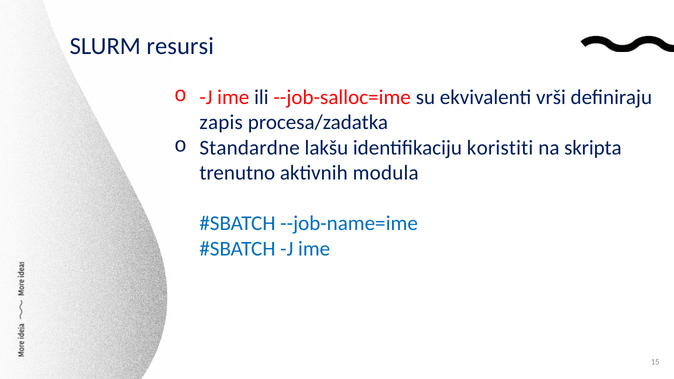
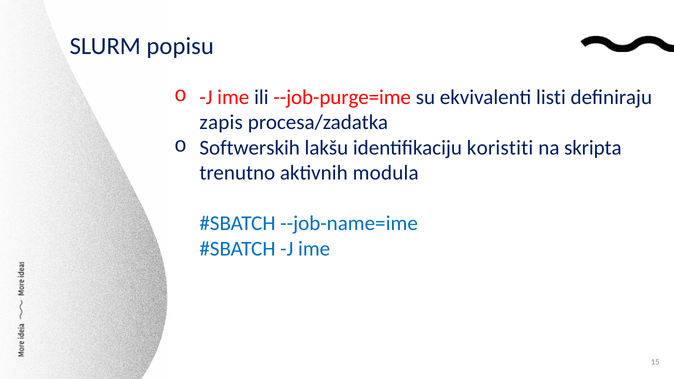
resursi: resursi -> popisu (180, 46)
--job-salloc=ime: --job-salloc=ime -> --job-purge=ime (342, 97)
vrši: vrši -> listi (551, 97)
Standardne: Standardne -> Softwerskih (250, 148)
